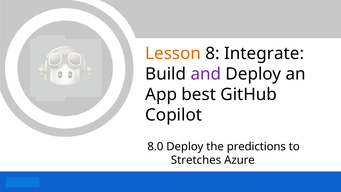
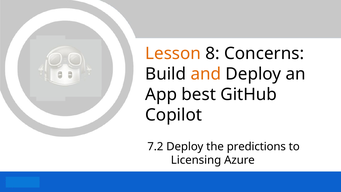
Integrate: Integrate -> Concerns (264, 53)
and colour: purple -> orange (206, 74)
8.0: 8.0 -> 7.2 (155, 146)
Stretches: Stretches -> Licensing (196, 160)
